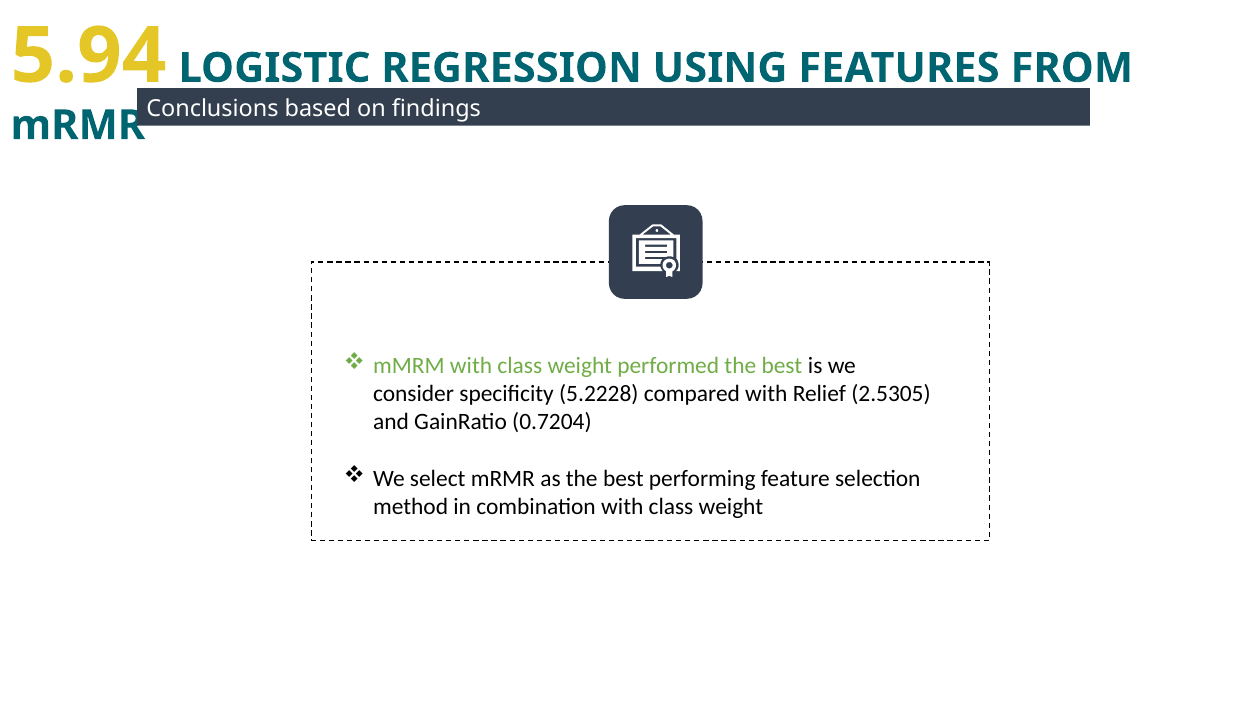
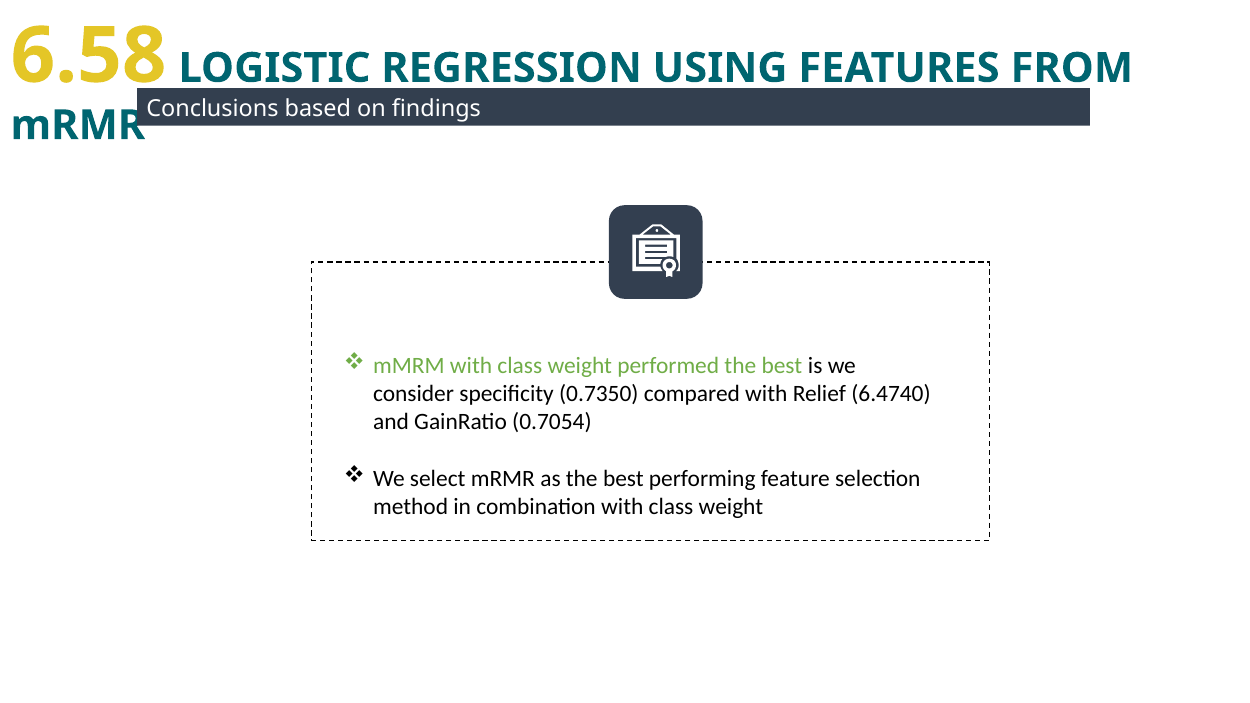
5.94: 5.94 -> 6.58 (89, 56)
5.2228: 5.2228 -> 0.7350 (599, 394)
2.5305: 2.5305 -> 6.4740 (891, 394)
0.7204: 0.7204 -> 0.7054 (552, 422)
